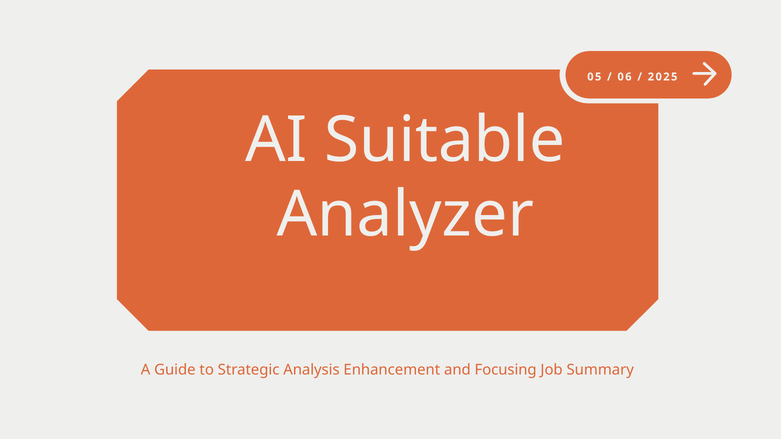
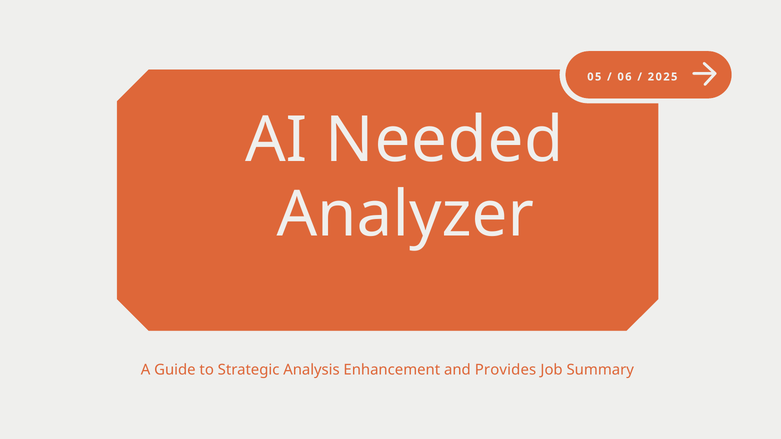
Suitable: Suitable -> Needed (444, 140)
Focusing: Focusing -> Provides (506, 370)
